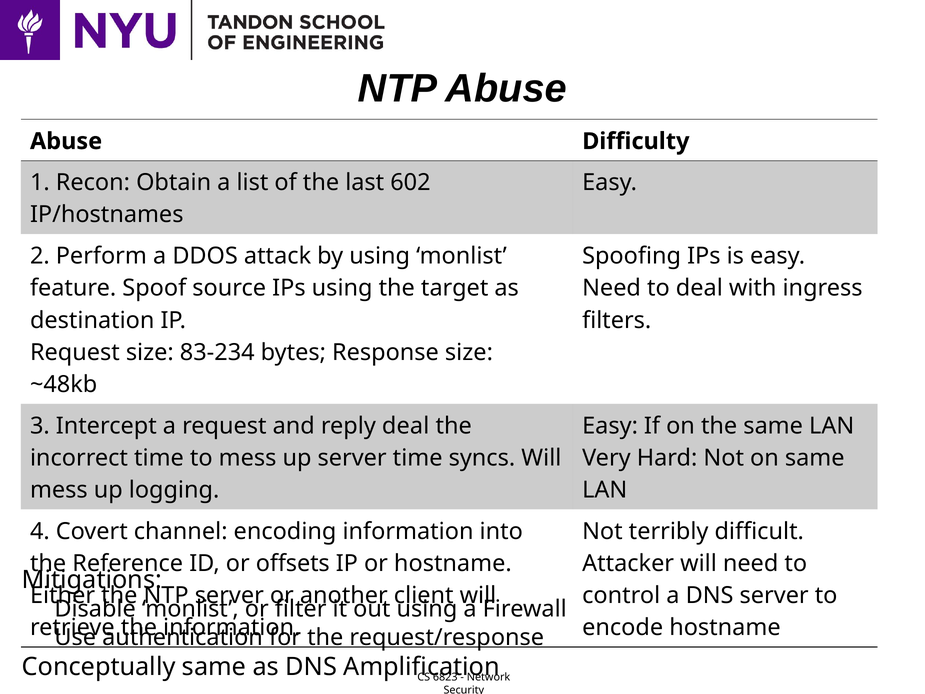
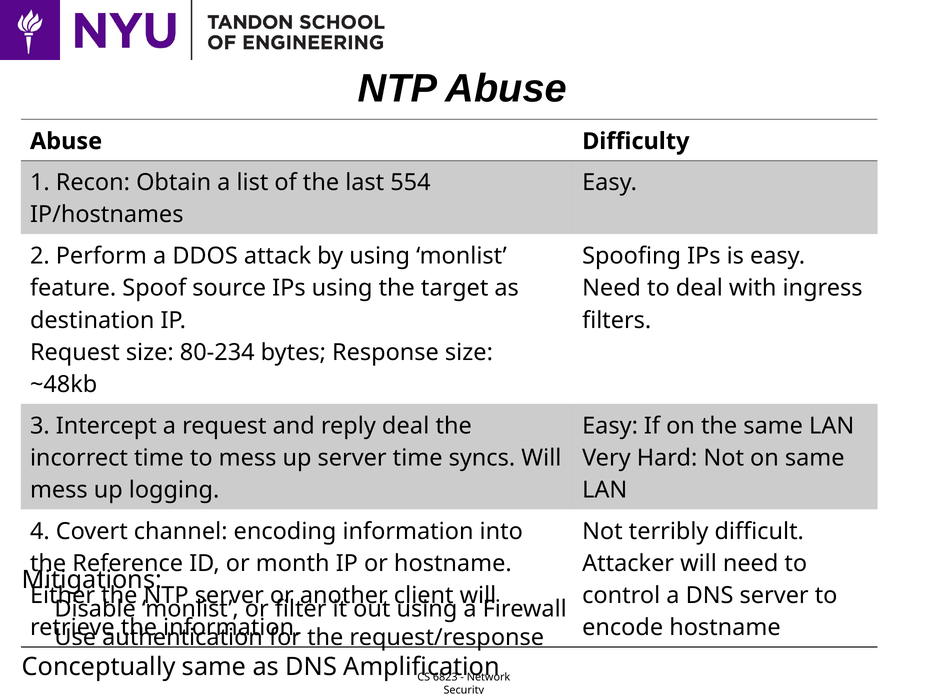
602: 602 -> 554 (410, 183)
83-234: 83-234 -> 80-234 (217, 352)
offsets: offsets -> month (293, 563)
